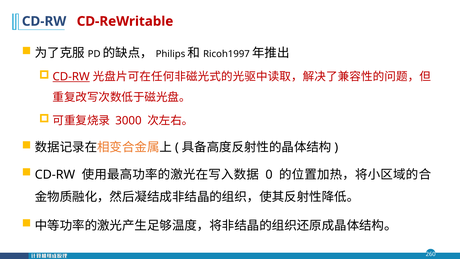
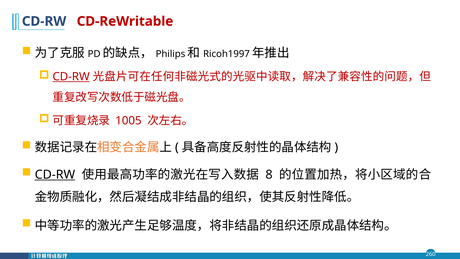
3000: 3000 -> 1005 (128, 120)
CD-RW underline: none -> present (55, 174)
0: 0 -> 8 (269, 174)
